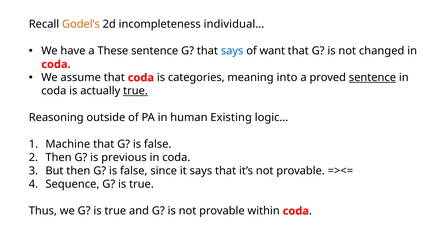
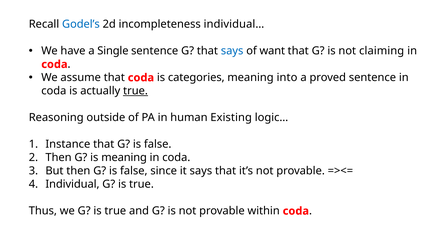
Godel’s colour: orange -> blue (81, 24)
These: These -> Single (113, 51)
changed: changed -> claiming (382, 51)
sentence underline: present -> none (372, 78)
Machine: Machine -> Instance (68, 144)
is previous: previous -> meaning (124, 157)
Sequence: Sequence -> Individual (72, 184)
